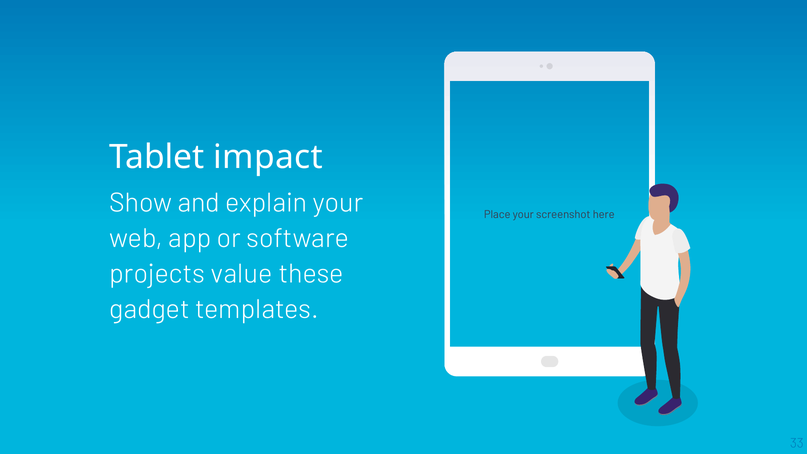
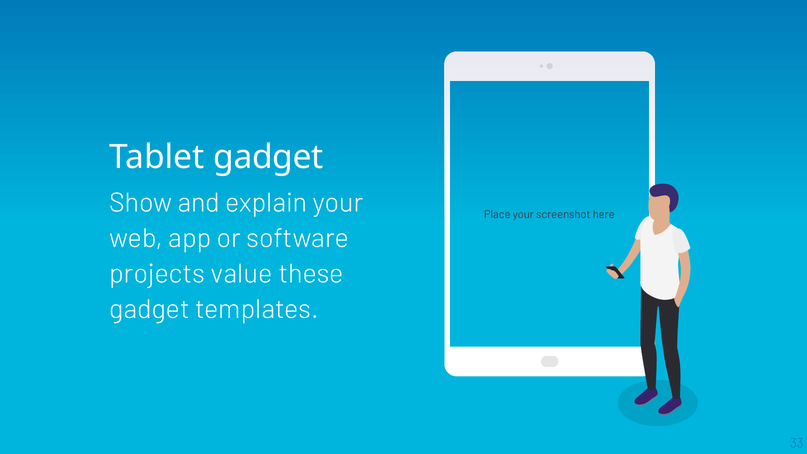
Tablet impact: impact -> gadget (268, 157)
